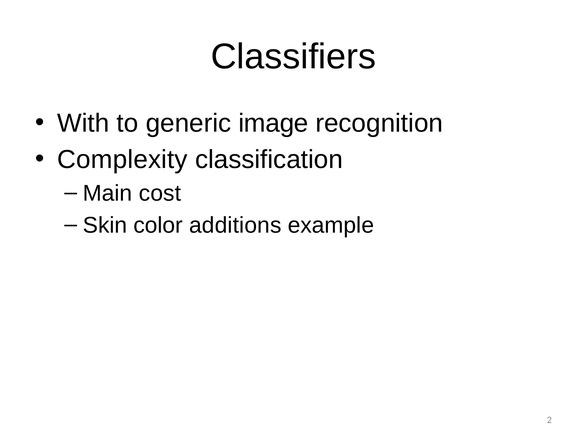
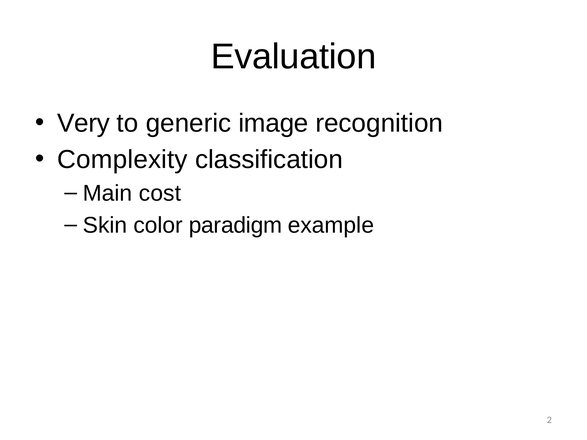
Classifiers: Classifiers -> Evaluation (294, 57)
With: With -> Very (83, 123)
additions: additions -> paradigm (235, 225)
